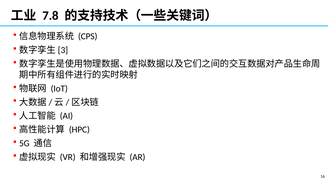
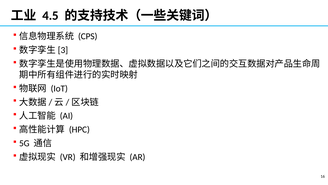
7.8: 7.8 -> 4.5 (50, 16)
